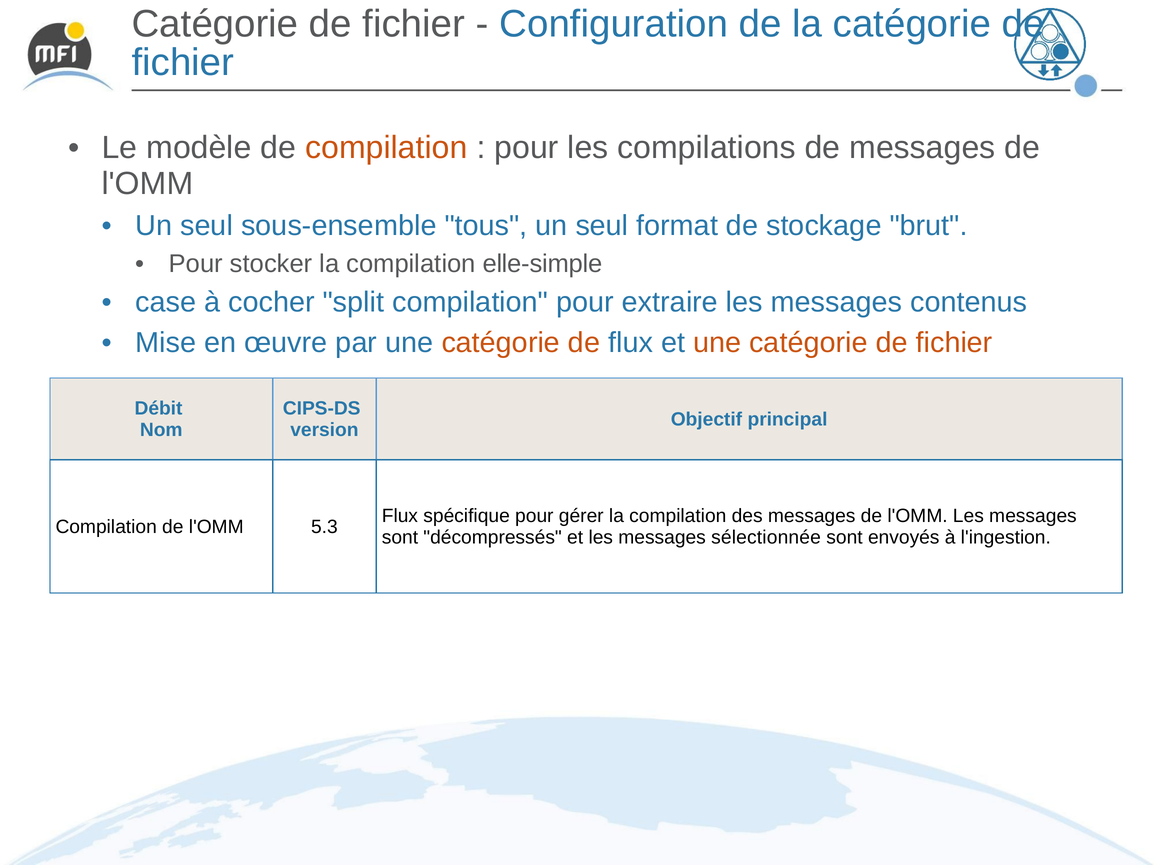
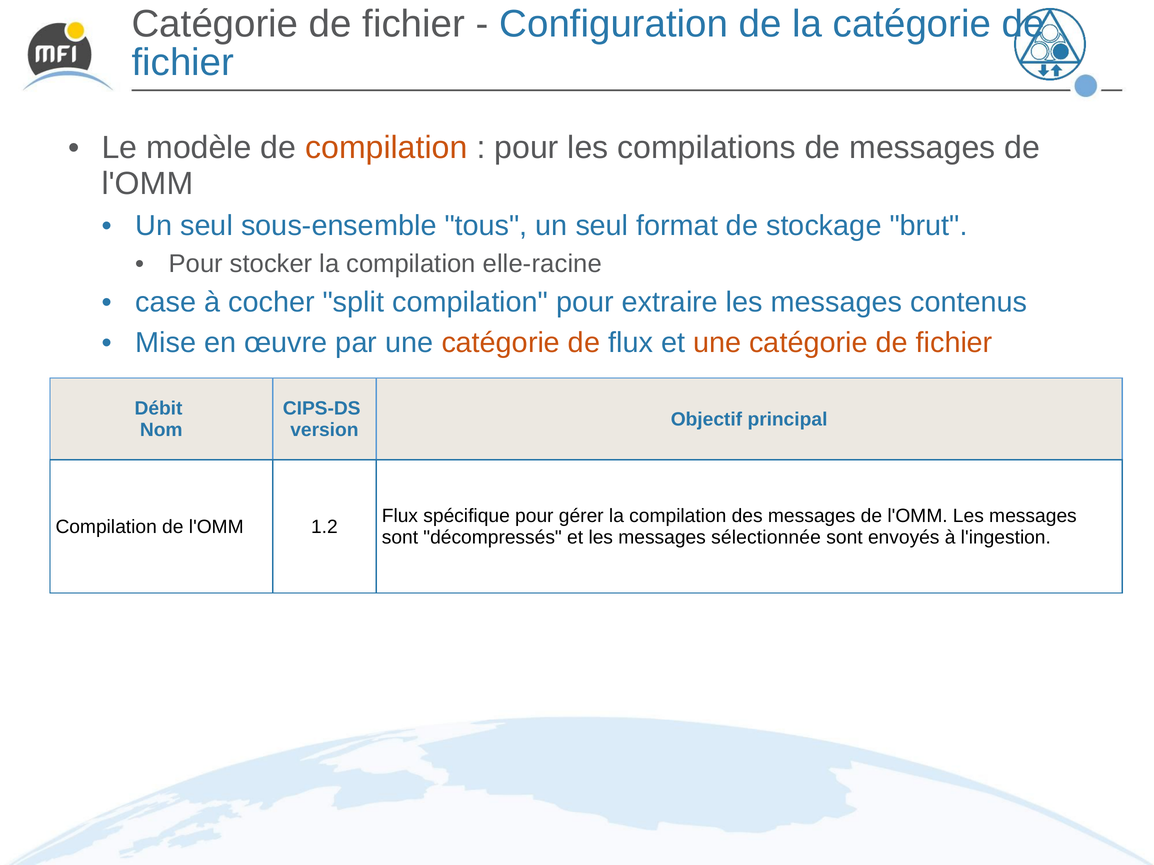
elle-simple: elle-simple -> elle-racine (542, 264)
5.3: 5.3 -> 1.2 (324, 527)
